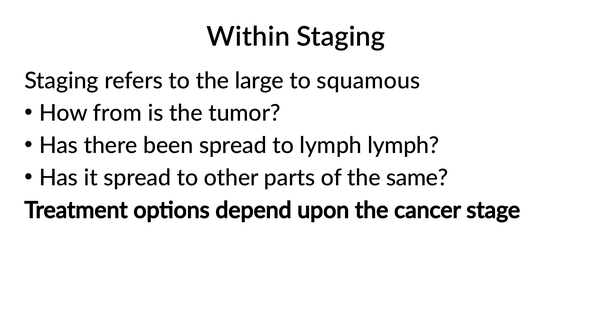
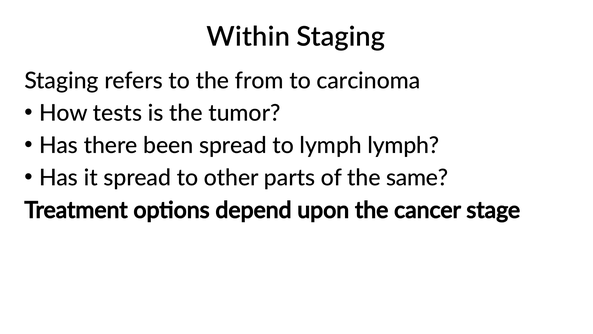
large: large -> from (259, 81)
squamous: squamous -> carcinoma (368, 81)
from: from -> tests (117, 113)
